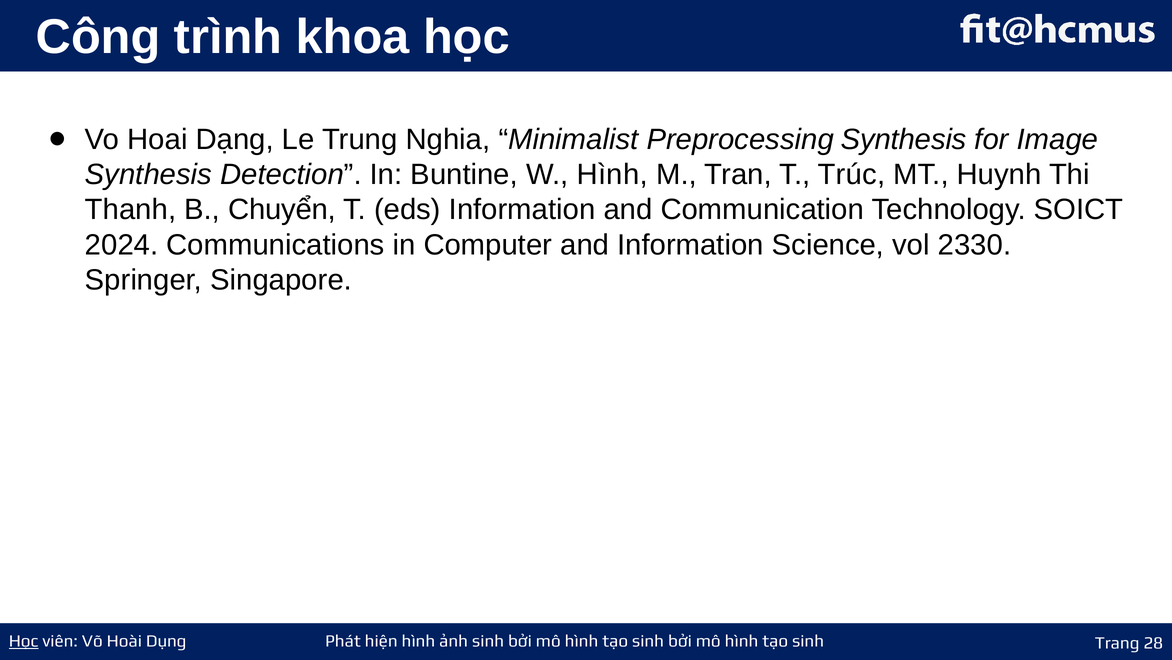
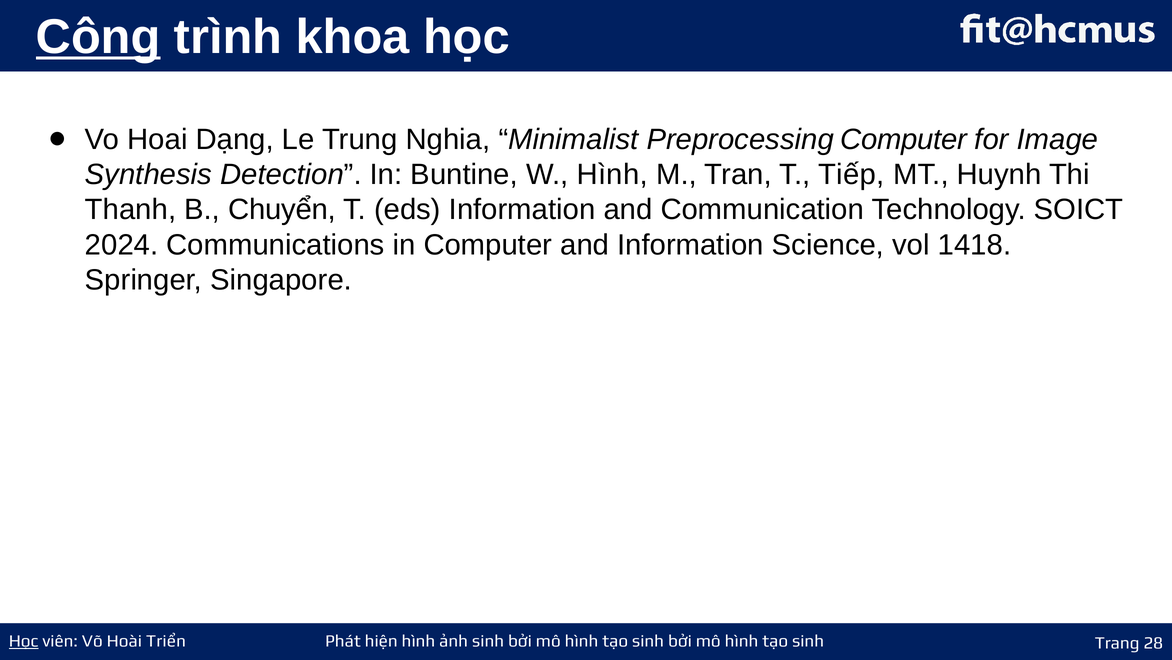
Công underline: none -> present (98, 37)
Preprocessing Synthesis: Synthesis -> Computer (904, 139)
Trúc: Trúc -> Tiếp (851, 174)
2330: 2330 -> 1418 (975, 245)
Dụng: Dụng -> Triển (166, 641)
